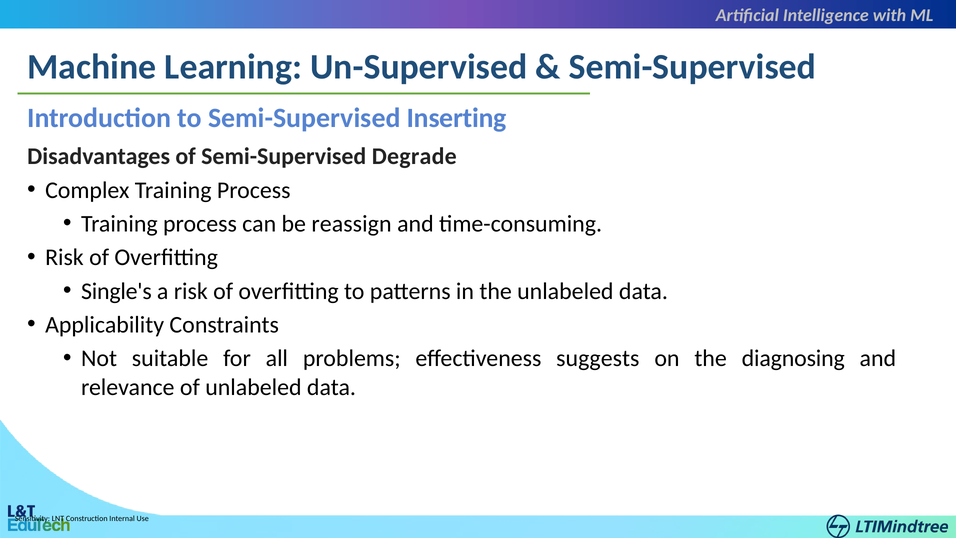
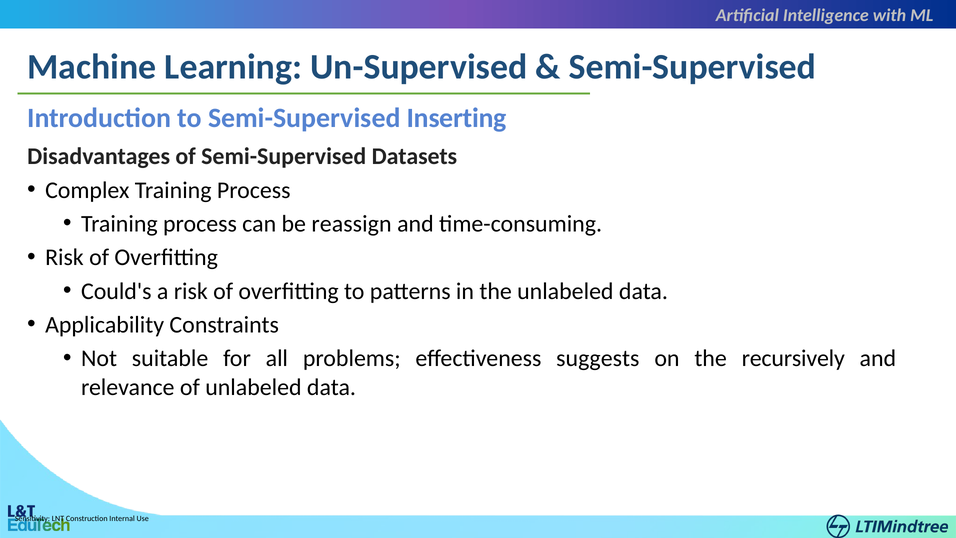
Degrade: Degrade -> Datasets (414, 156)
Single's: Single's -> Could's (116, 291)
diagnosing: diagnosing -> recursively (793, 358)
